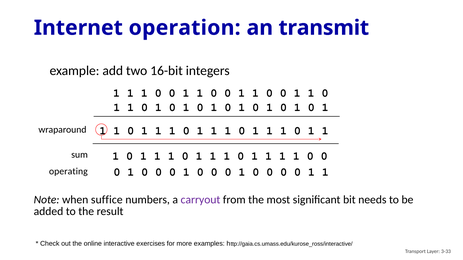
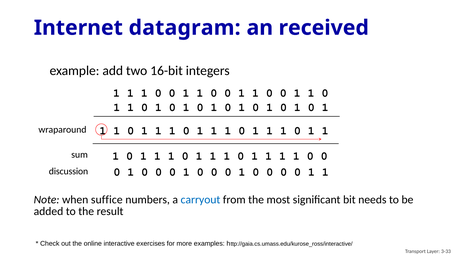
operation: operation -> datagram (185, 28)
transmit: transmit -> received (324, 28)
operating: operating -> discussion (68, 171)
carryout colour: purple -> blue (200, 200)
